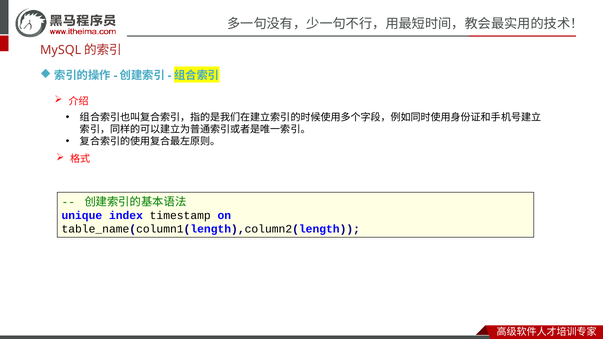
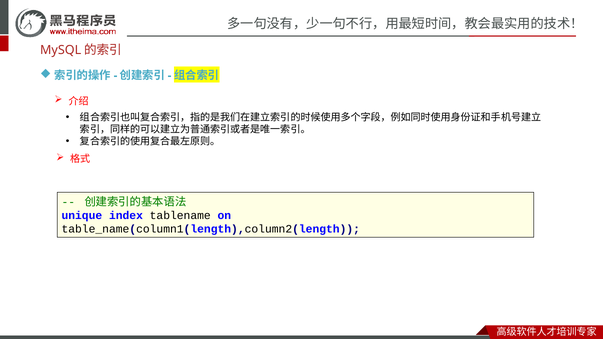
timestamp: timestamp -> tablename (180, 216)
